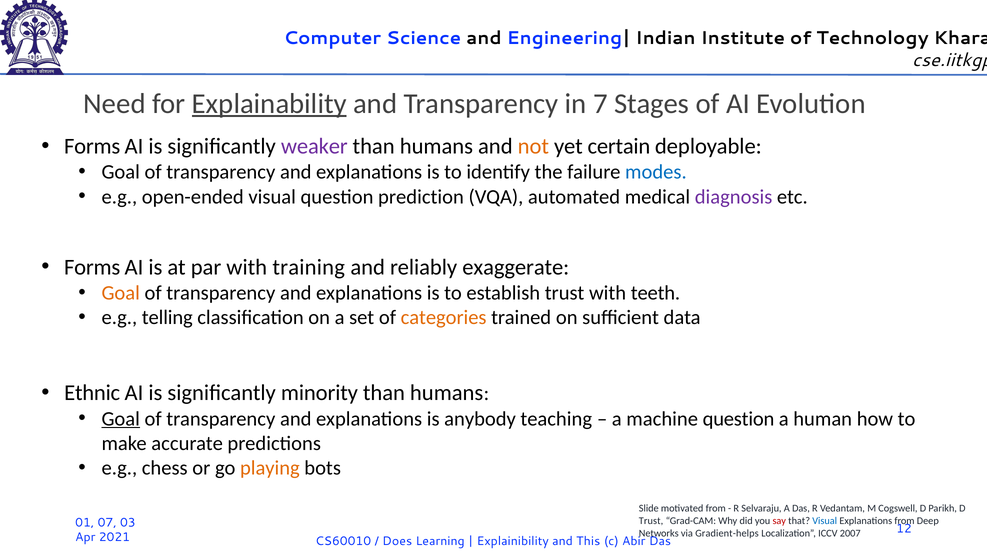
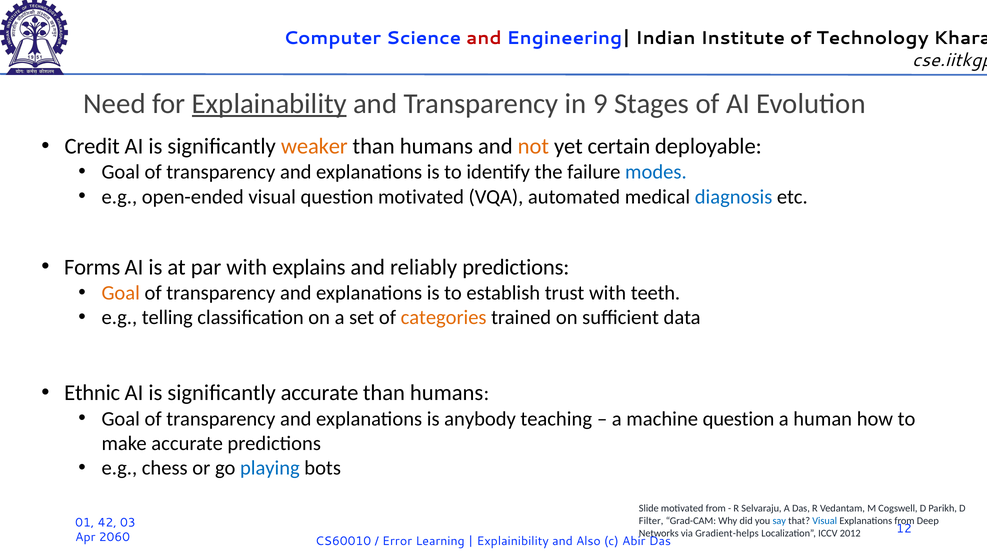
and colour: black -> red (484, 38)
7: 7 -> 9 (600, 104)
Forms: Forms -> Credit (92, 146)
weaker colour: purple -> orange (314, 146)
question prediction: prediction -> motivated (421, 197)
diagnosis colour: purple -> blue (734, 197)
training: training -> explains (309, 267)
reliably exaggerate: exaggerate -> predictions (516, 267)
significantly minority: minority -> accurate (320, 393)
Goal underline: present -> none (121, 419)
playing colour: orange -> blue (270, 468)
Trust: Trust -> Filter (651, 521)
say colour: red -> blue (779, 521)
07: 07 -> 42 (107, 523)
2007: 2007 -> 2012 (850, 533)
2021: 2021 -> 2060 (114, 538)
Does: Does -> Error (397, 541)
This: This -> Also (588, 541)
